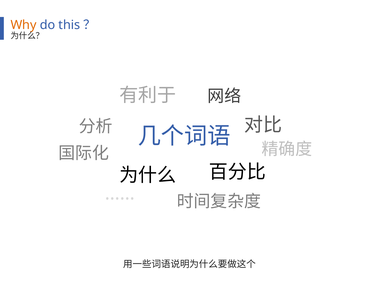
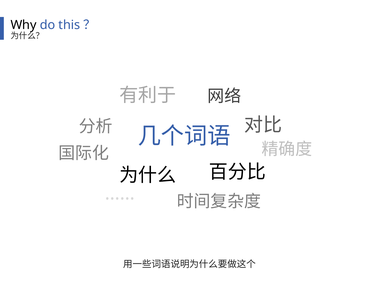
Why colour: orange -> black (23, 25)
